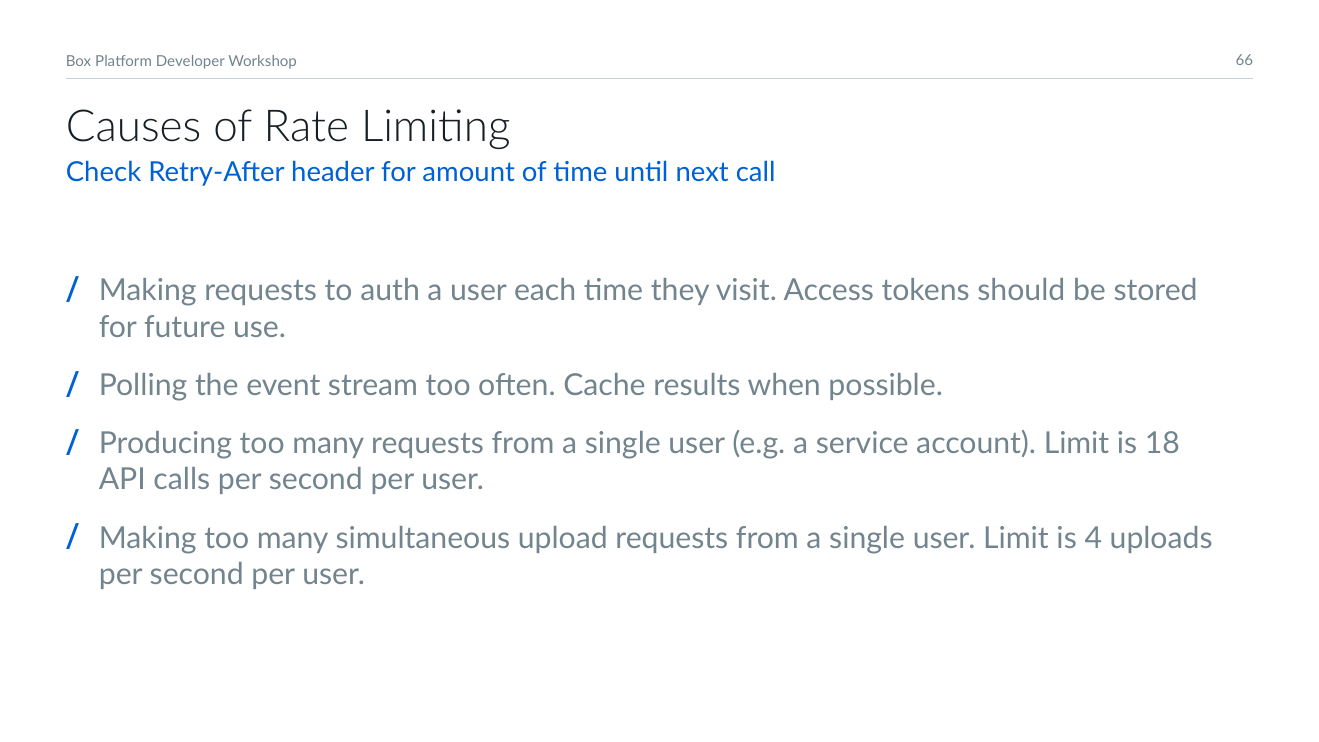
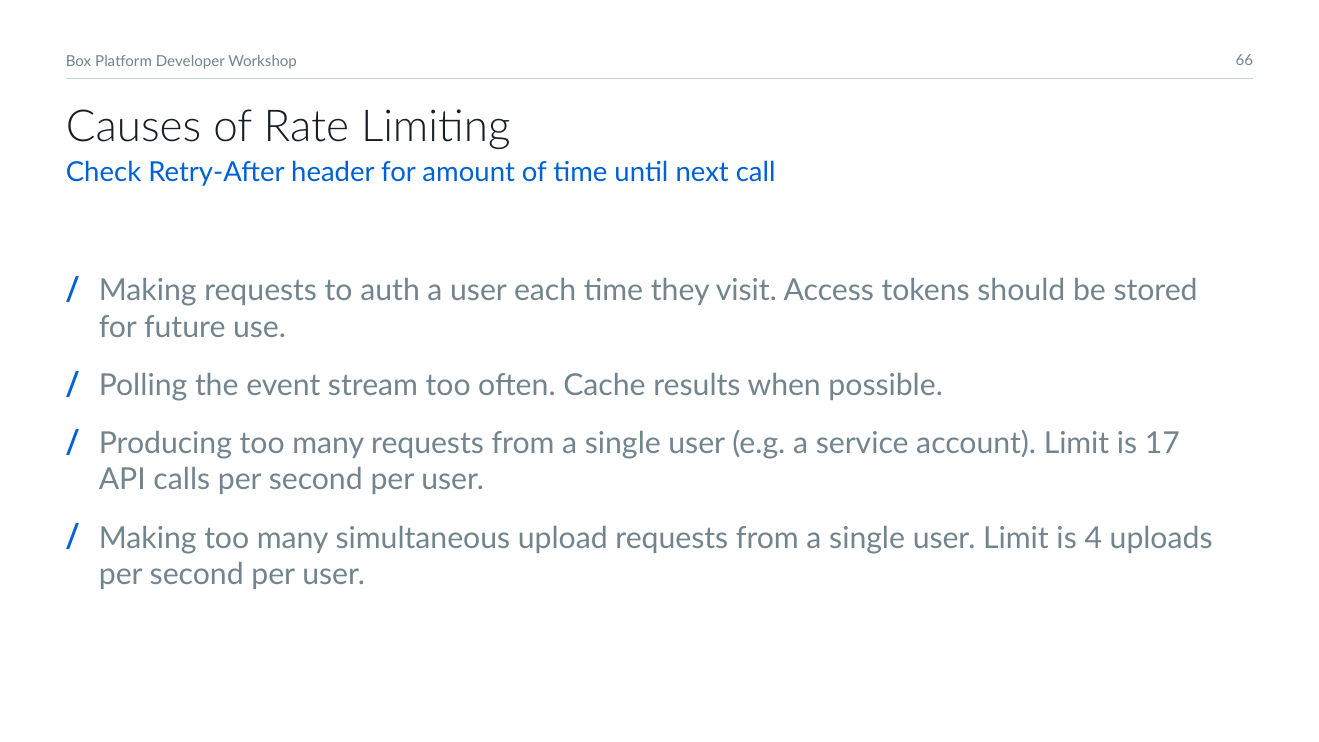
18: 18 -> 17 (1162, 444)
